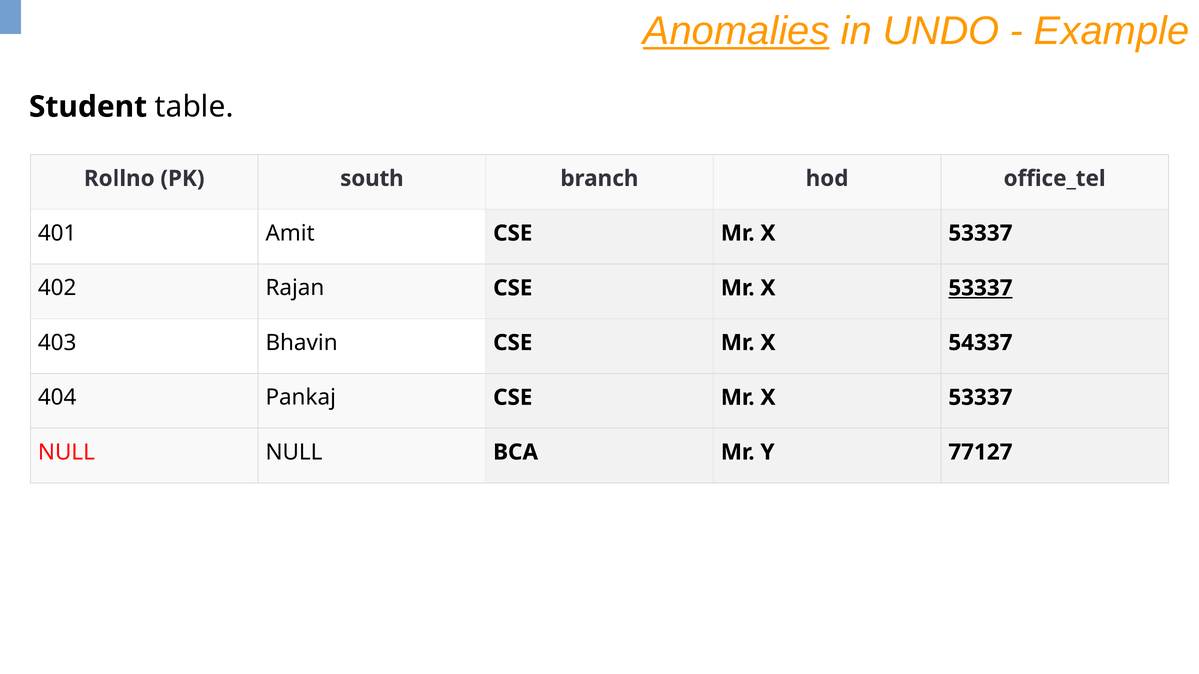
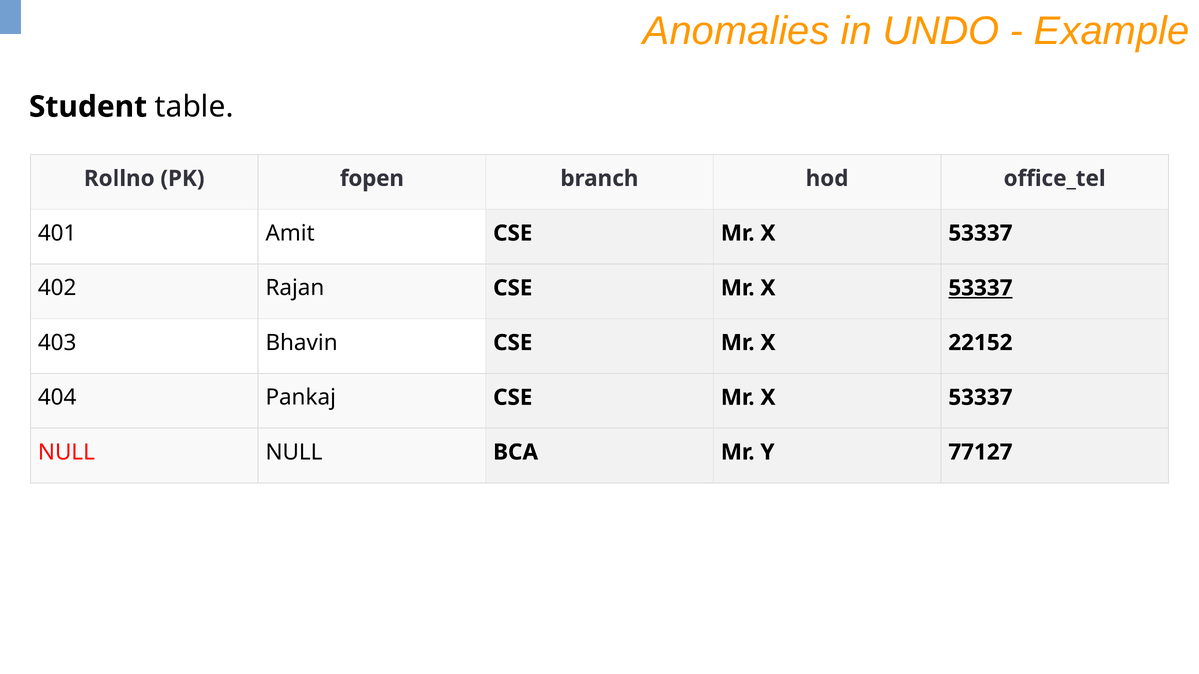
Anomalies underline: present -> none (736, 31)
south: south -> fopen (372, 179)
54337: 54337 -> 22152 (980, 343)
